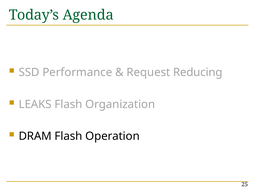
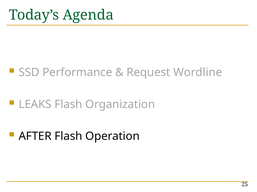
Reducing: Reducing -> Wordline (198, 73)
DRAM: DRAM -> AFTER (35, 137)
